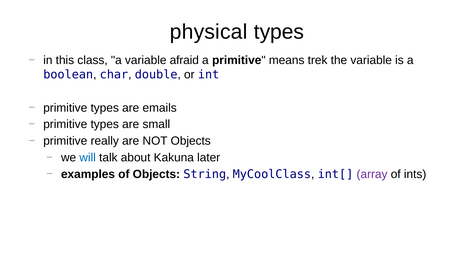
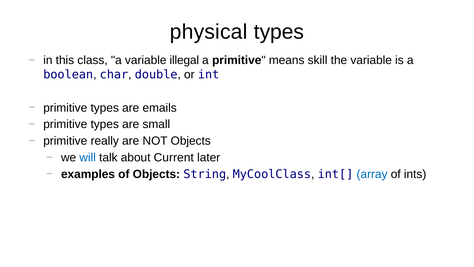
afraid: afraid -> illegal (184, 60)
trek: trek -> skill (318, 60)
Kakuna: Kakuna -> Current (174, 157)
array colour: purple -> blue (372, 174)
